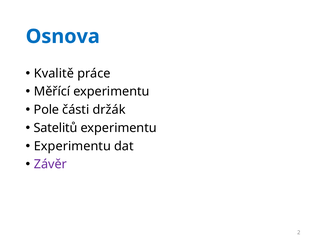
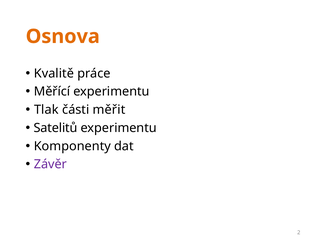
Osnova colour: blue -> orange (63, 37)
Pole: Pole -> Tlak (46, 110)
držák: držák -> měřit (109, 110)
Experimentu: Experimentu -> Komponenty (72, 146)
